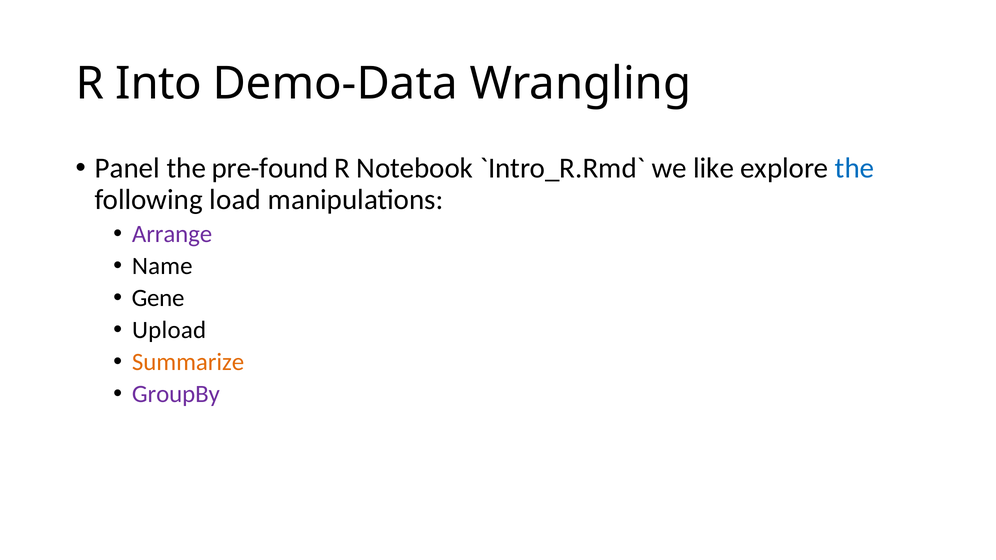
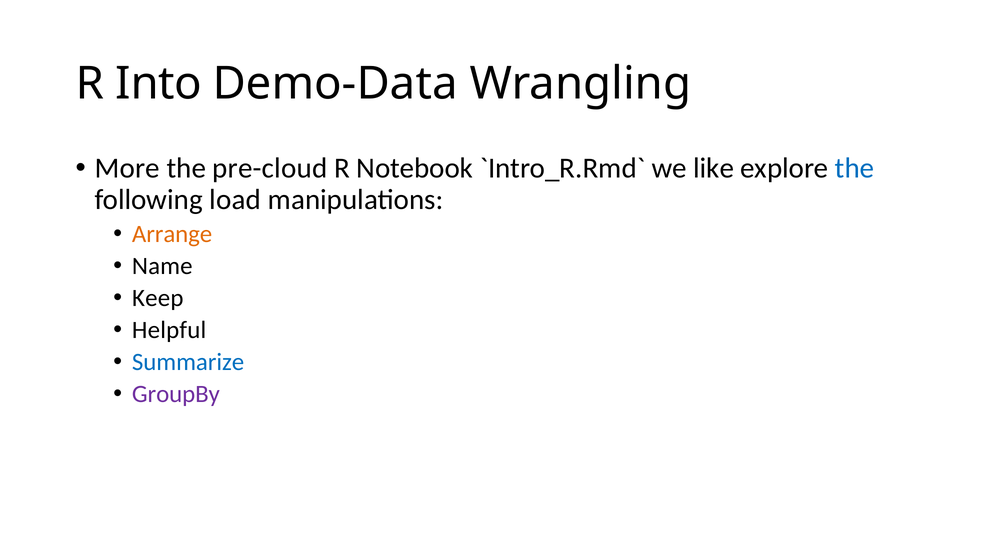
Panel: Panel -> More (127, 168)
pre-found: pre-found -> pre-cloud (270, 168)
Arrange colour: purple -> orange (172, 234)
Gene: Gene -> Keep (158, 298)
Upload: Upload -> Helpful (169, 330)
Summarize colour: orange -> blue (188, 362)
